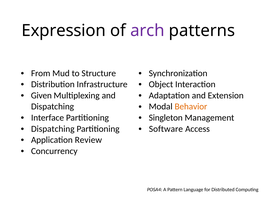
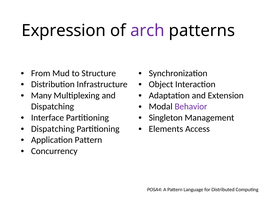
Given: Given -> Many (41, 95)
Behavior colour: orange -> purple (191, 106)
Software: Software -> Elements (166, 129)
Application Review: Review -> Pattern (88, 140)
